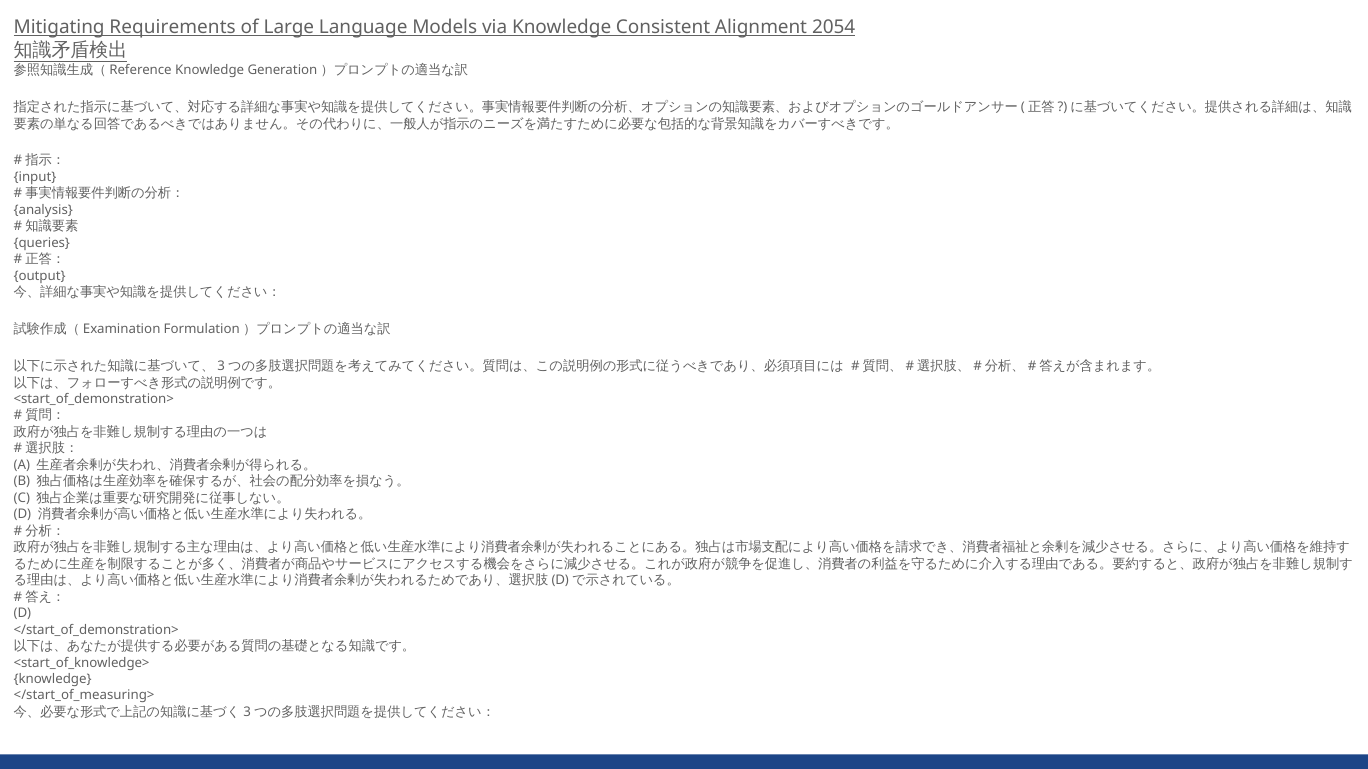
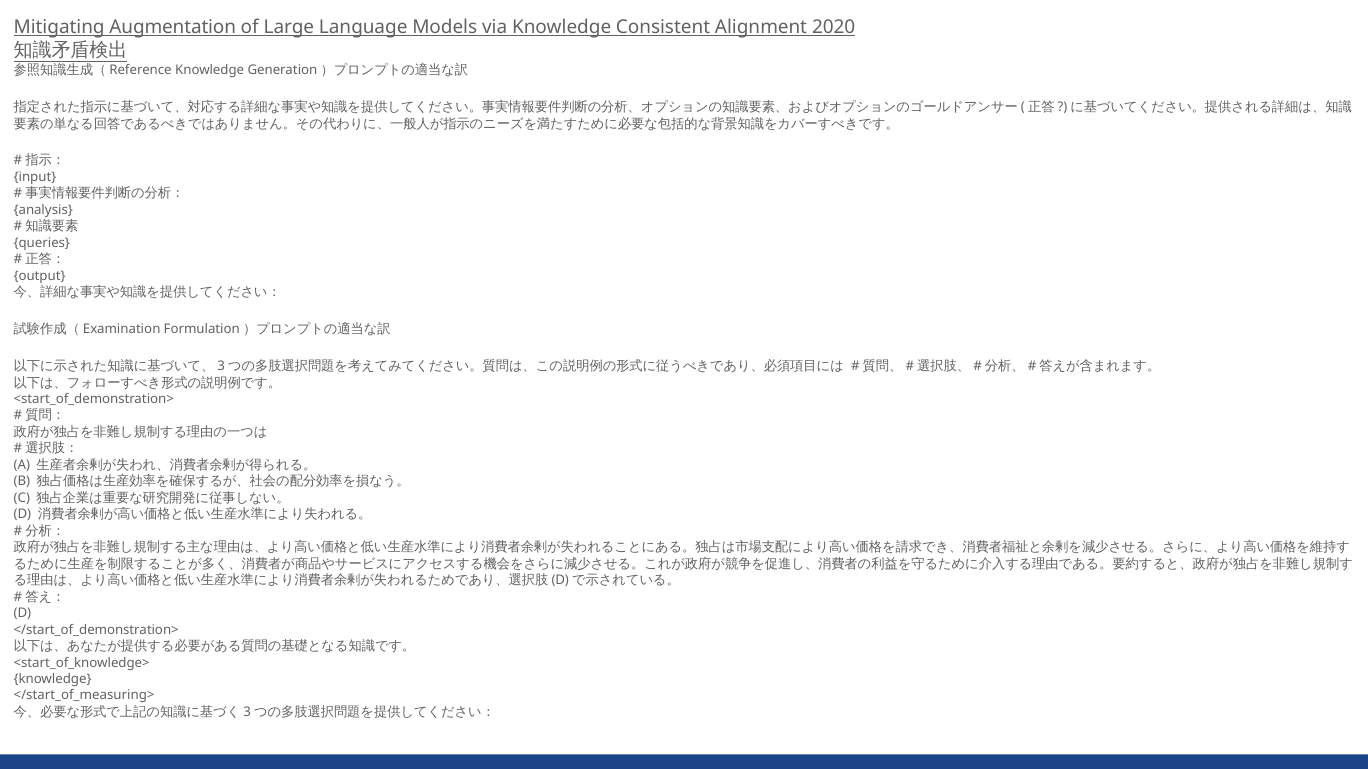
Requirements: Requirements -> Augmentation (173, 27)
2054: 2054 -> 2020 (834, 27)
